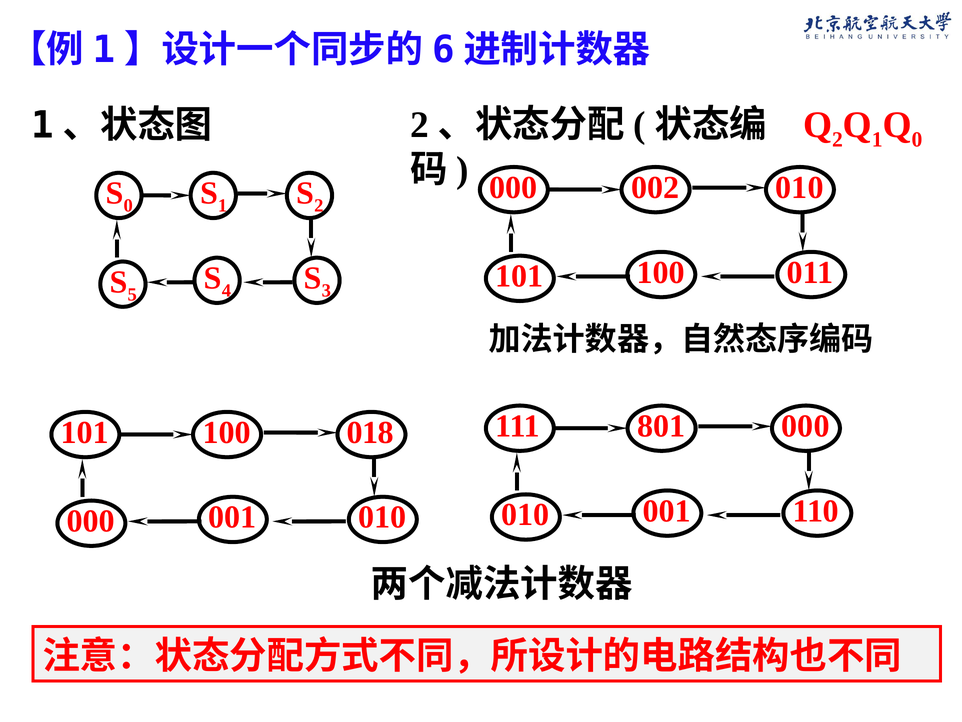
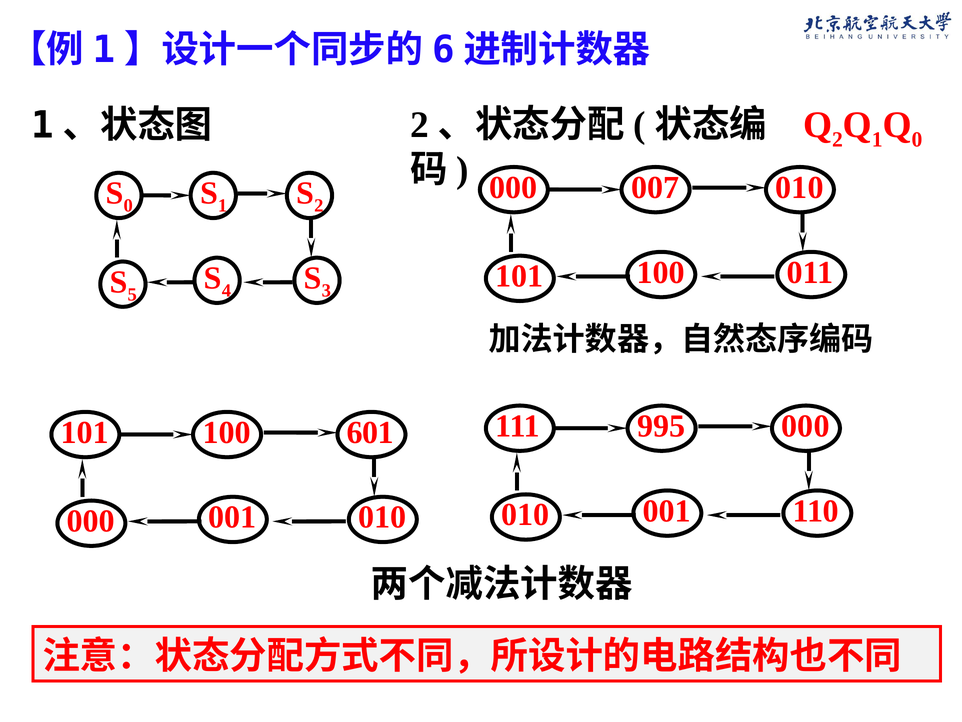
002: 002 -> 007 (655, 187)
801: 801 -> 995 (661, 426)
018: 018 -> 601 (370, 432)
